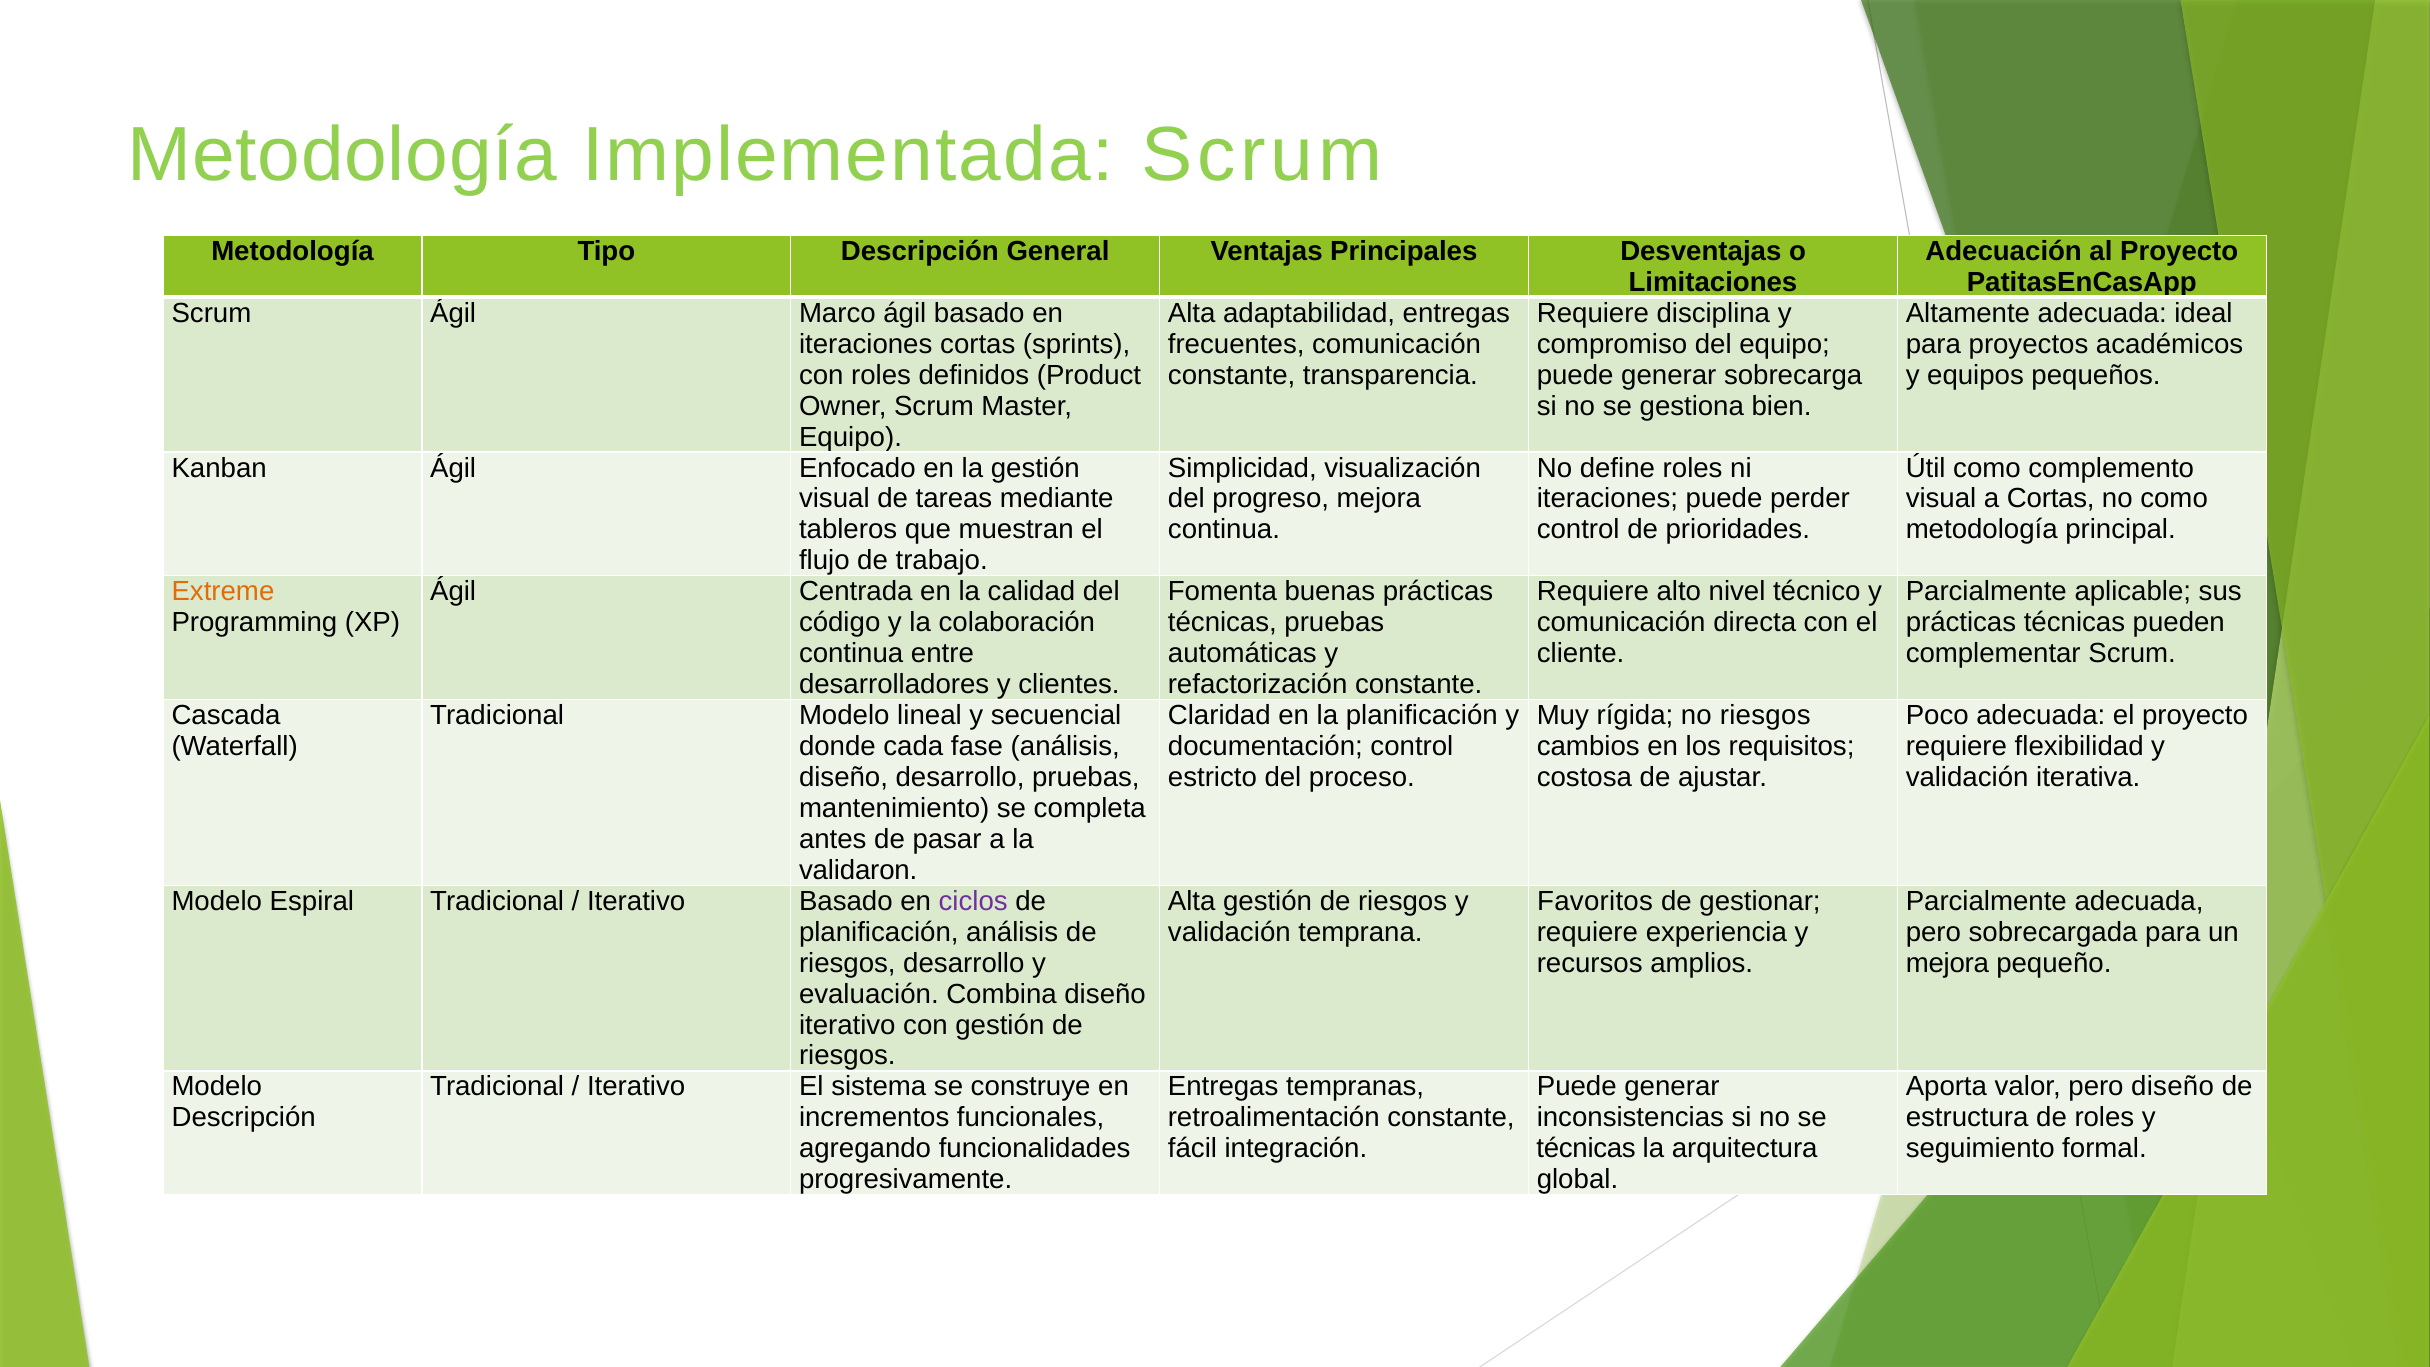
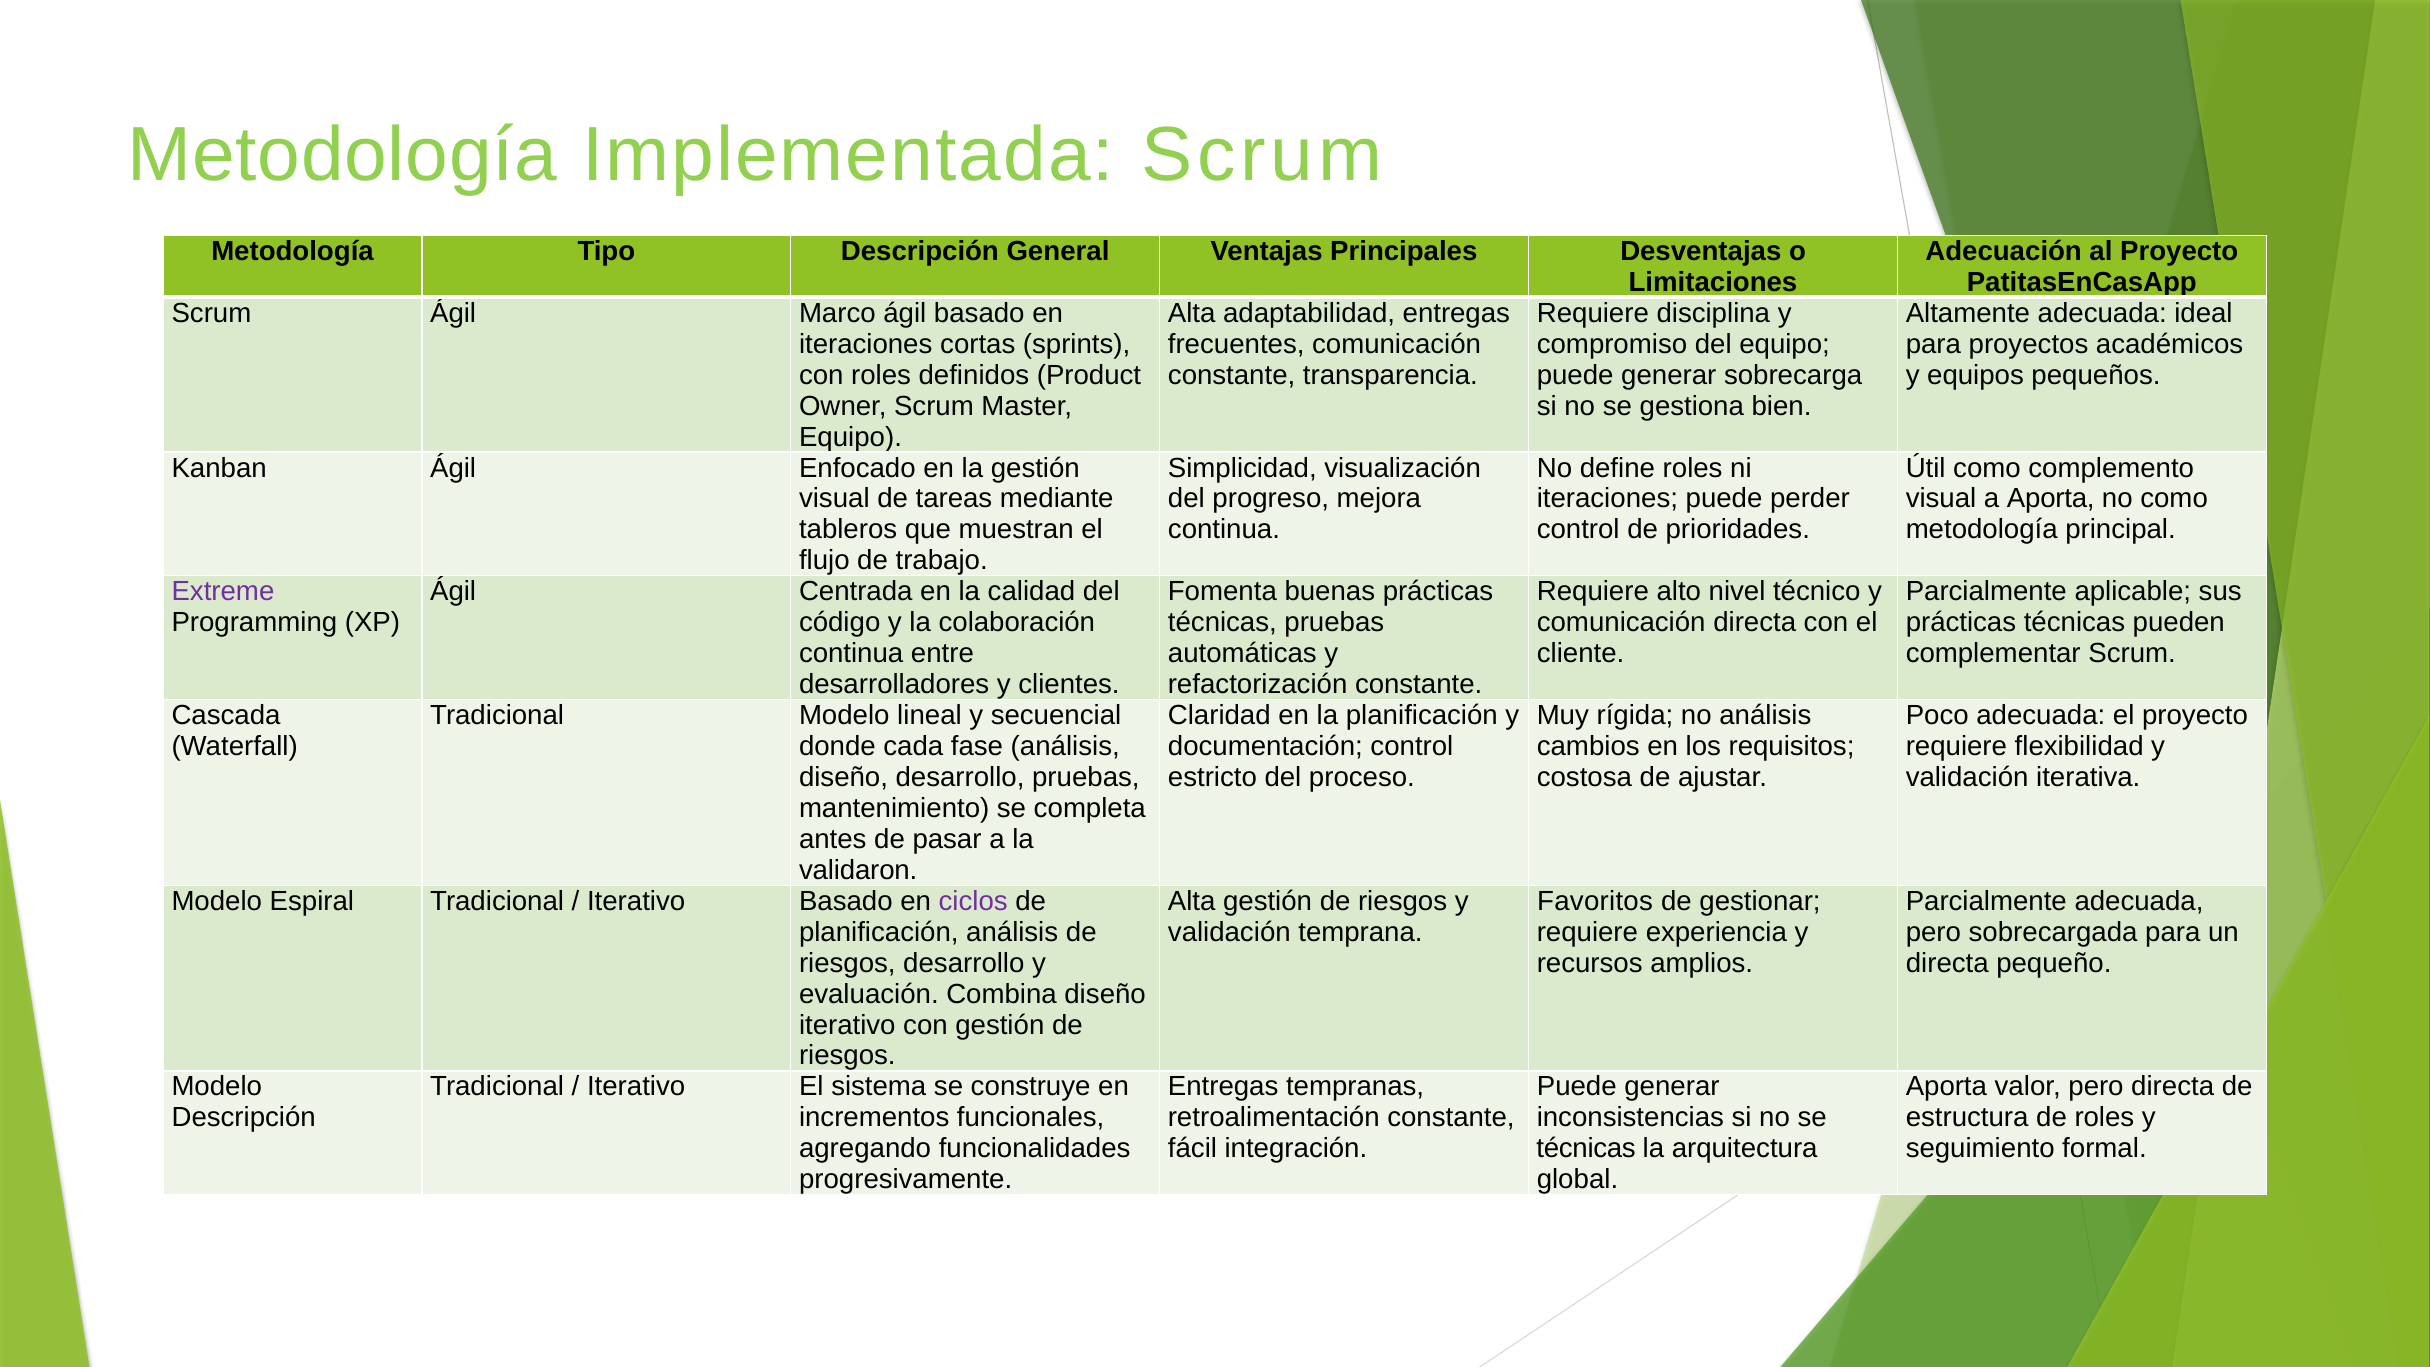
a Cortas: Cortas -> Aporta (2051, 499)
Extreme colour: orange -> purple (223, 592)
no riesgos: riesgos -> análisis (1765, 715)
mejora: mejora -> directa (1947, 963)
pero diseño: diseño -> directa (2173, 1087)
